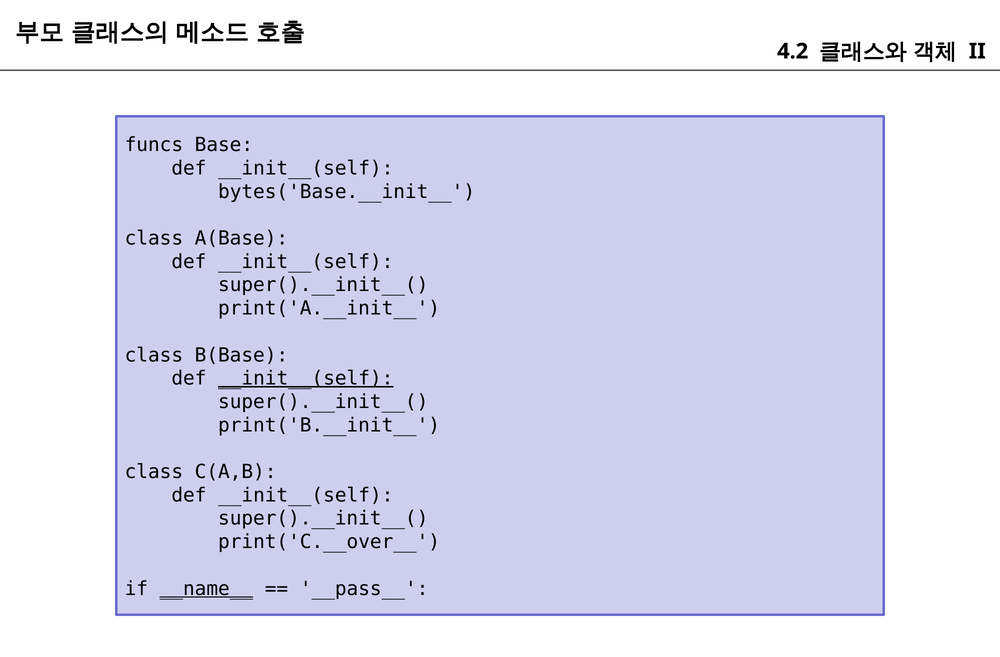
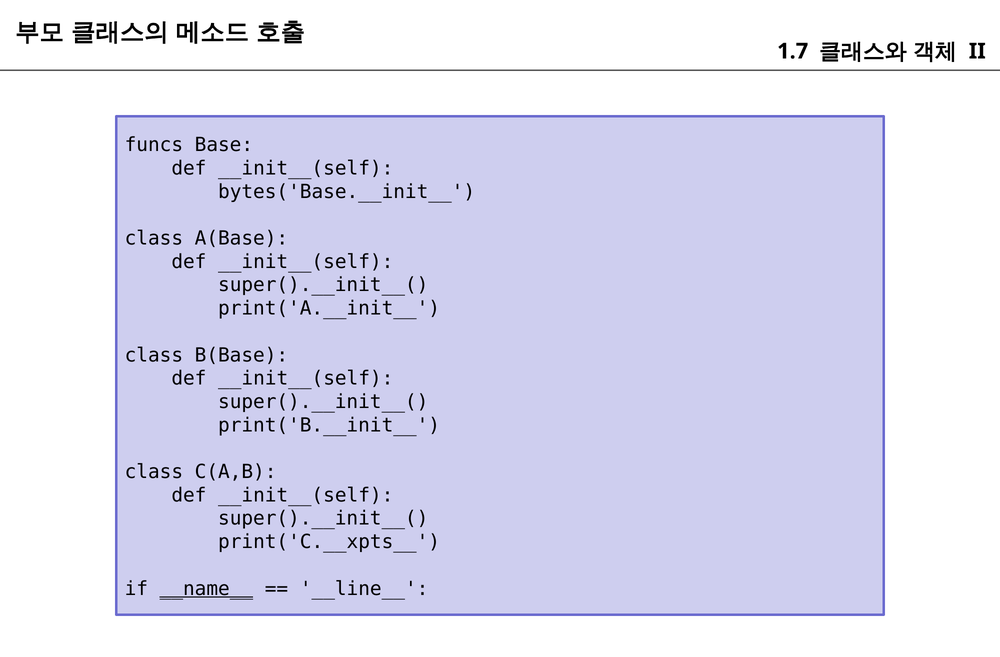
4.2: 4.2 -> 1.7 (793, 51)
__init__(self underline: present -> none (306, 378)
print('C.__over__: print('C.__over__ -> print('C.__xpts__ (329, 542)
__pass__: __pass__ -> __line__ (364, 588)
